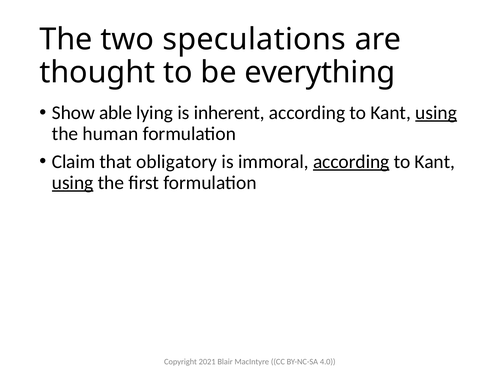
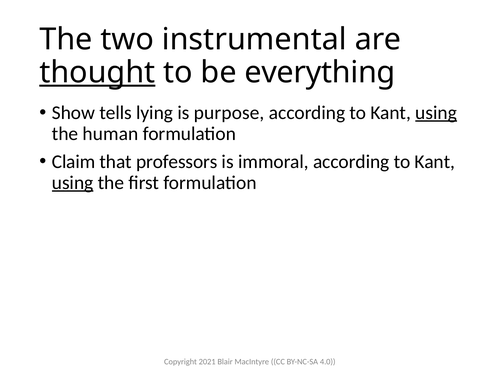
speculations: speculations -> instrumental (254, 40)
thought underline: none -> present (97, 72)
able: able -> tells (116, 113)
inherent: inherent -> purpose (229, 113)
obligatory: obligatory -> professors (177, 162)
according underline: present -> none (351, 162)
